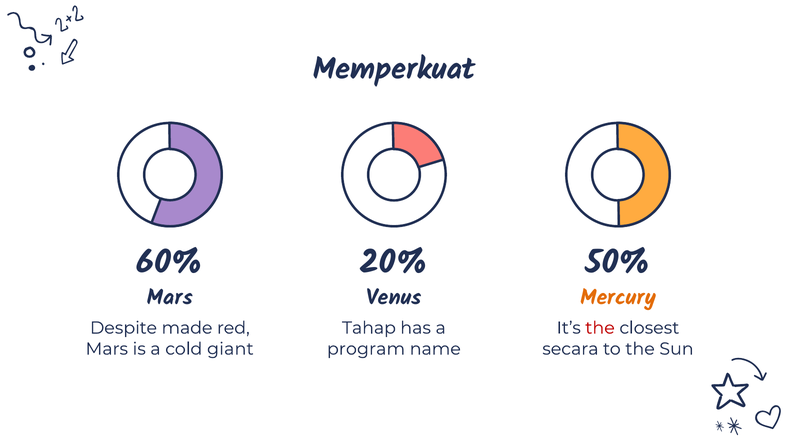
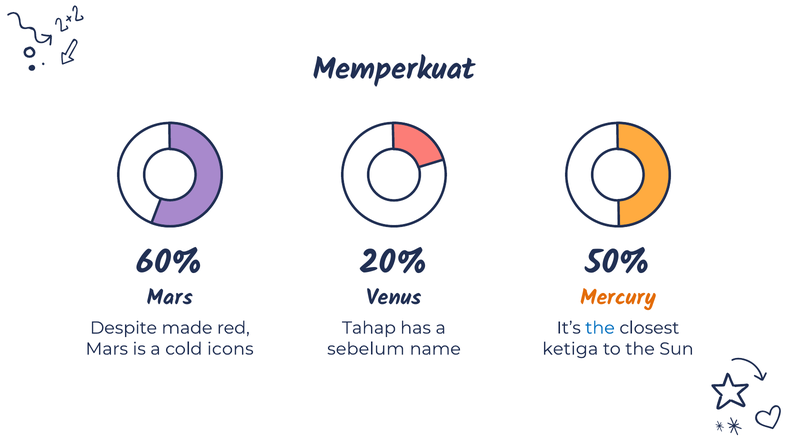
the colour: red -> blue (600, 328)
giant: giant -> icons (230, 349)
program: program -> sebelum (366, 349)
secara: secara -> ketiga (570, 349)
